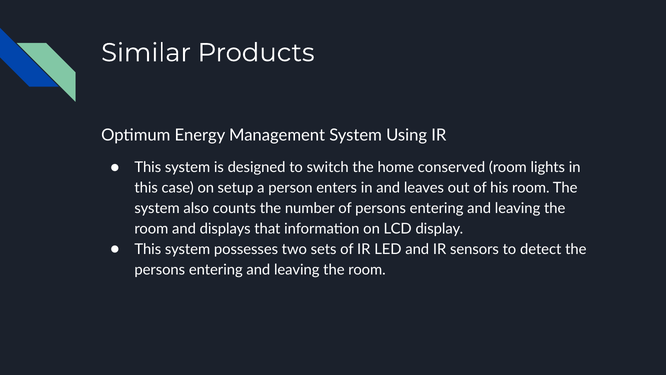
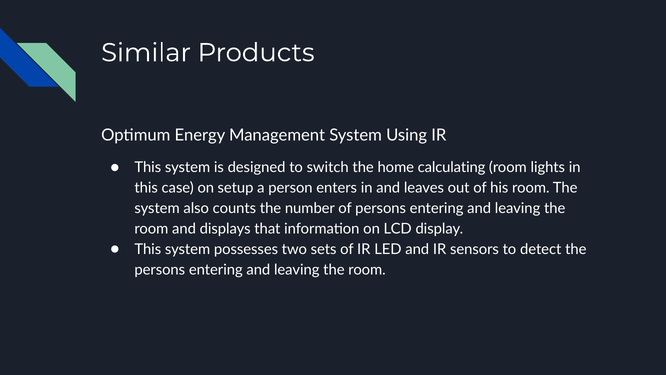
conserved: conserved -> calculating (452, 167)
